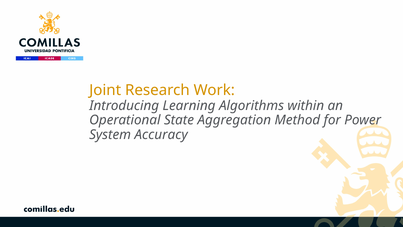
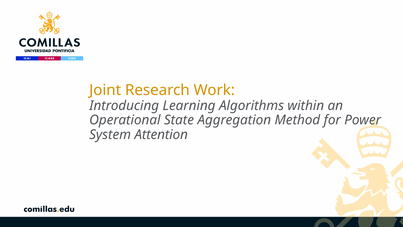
Accuracy: Accuracy -> Attention (161, 134)
